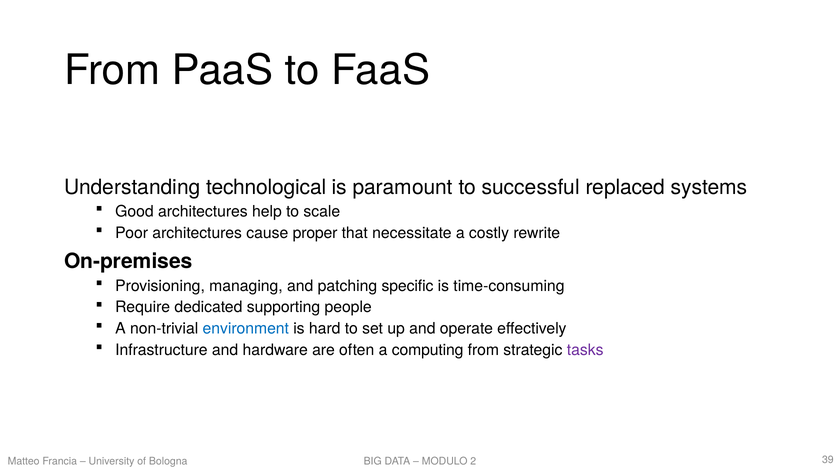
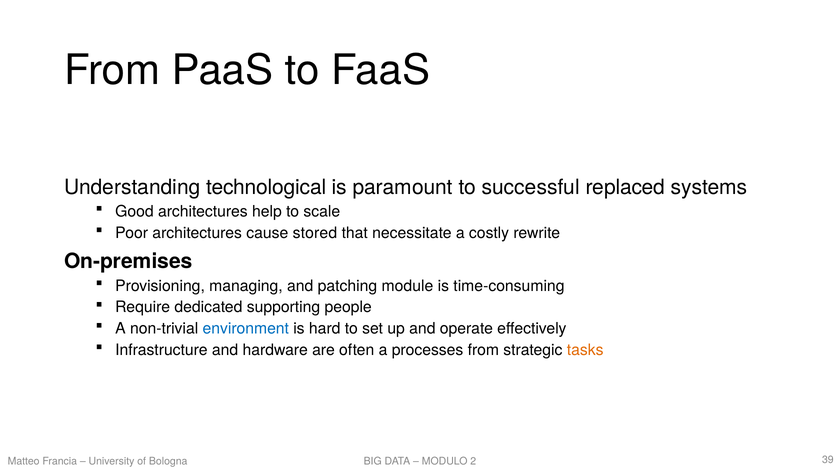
proper: proper -> stored (315, 233)
specific: specific -> module (407, 285)
computing: computing -> processes (428, 350)
tasks colour: purple -> orange (585, 350)
